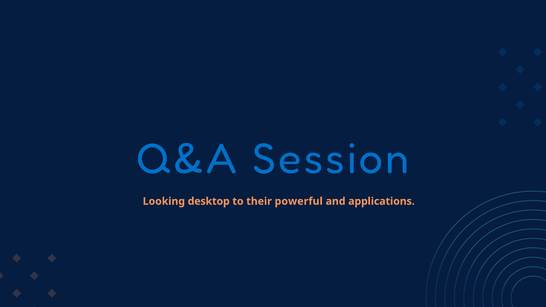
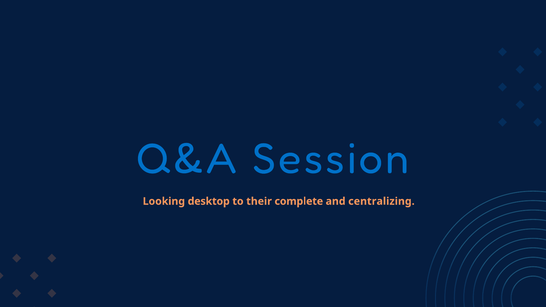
powerful: powerful -> complete (299, 201)
applications: applications -> centralizing (381, 201)
